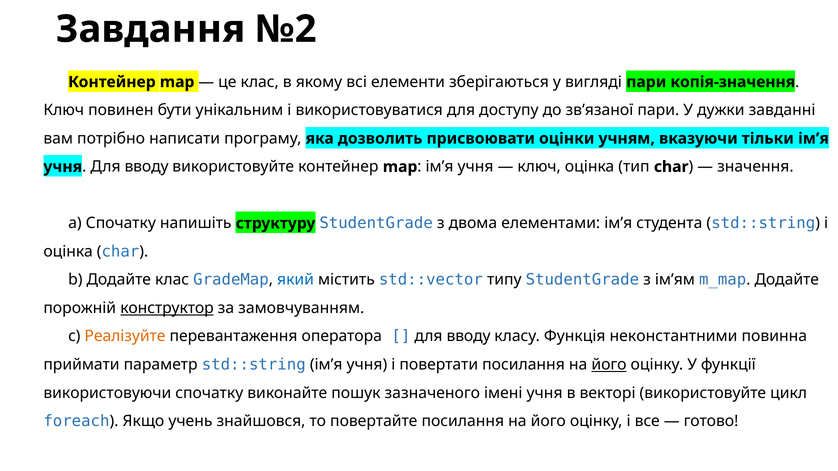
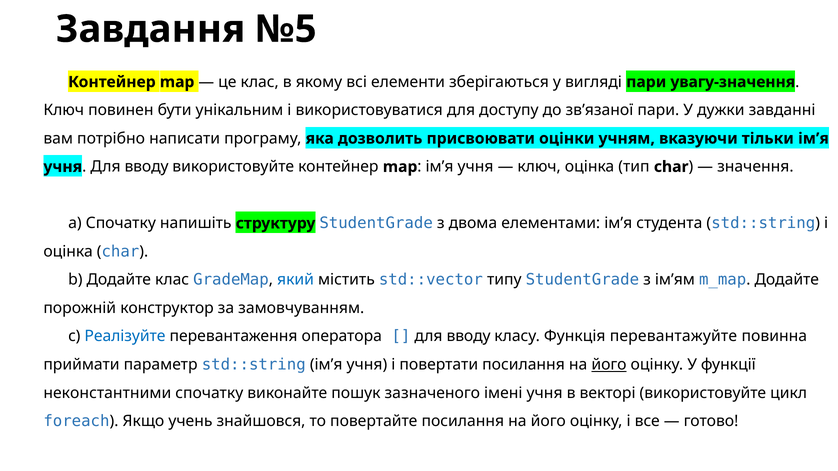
№2: №2 -> №5 (286, 29)
копія-значення: копія-значення -> увагу-значення (733, 82)
конструктор underline: present -> none (167, 308)
Реалізуйте colour: orange -> blue (125, 337)
неконстантними: неконстантними -> перевантажуйте (673, 337)
використовуючи: використовуючи -> неконстантними (107, 393)
